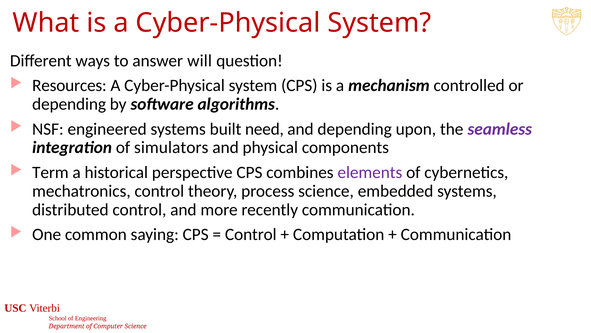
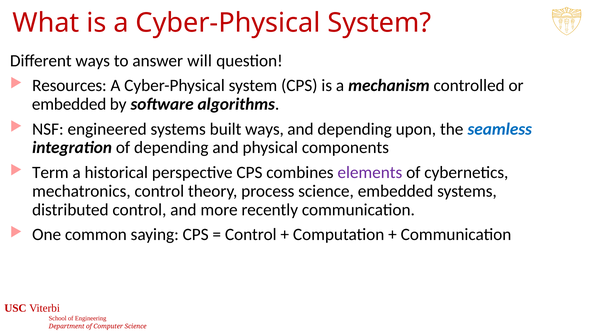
depending: depending -> embedded (69, 104)
built need: need -> ways (264, 129)
seamless colour: purple -> blue (500, 129)
of simulators: simulators -> depending (171, 147)
